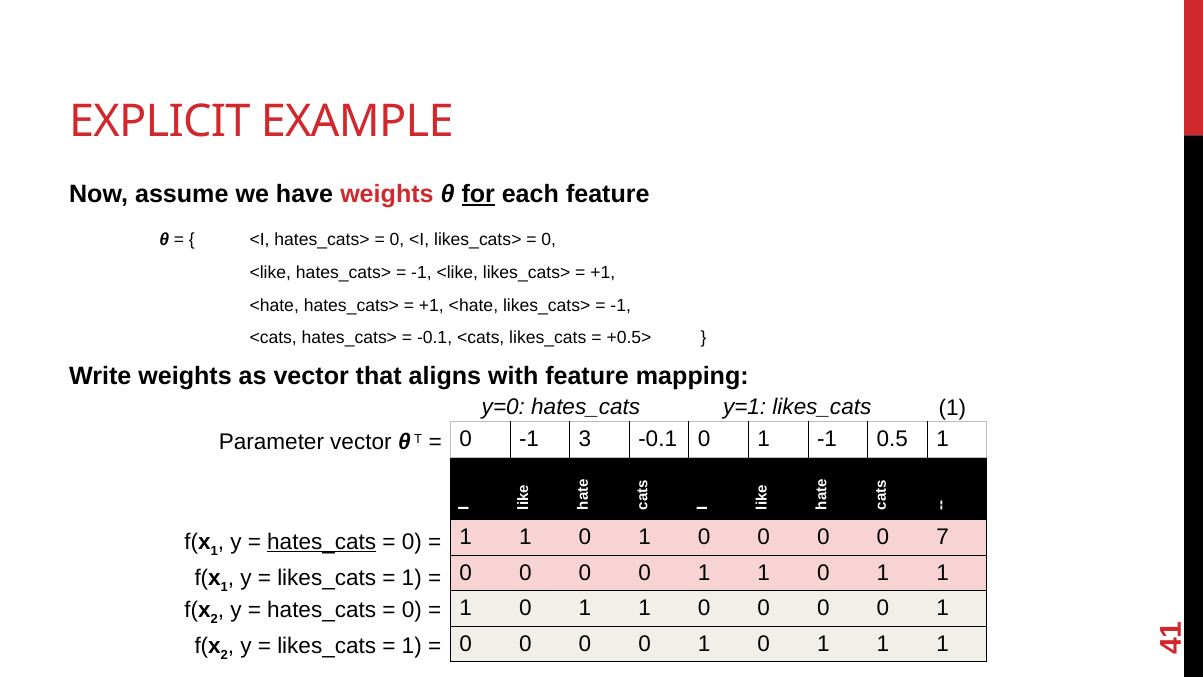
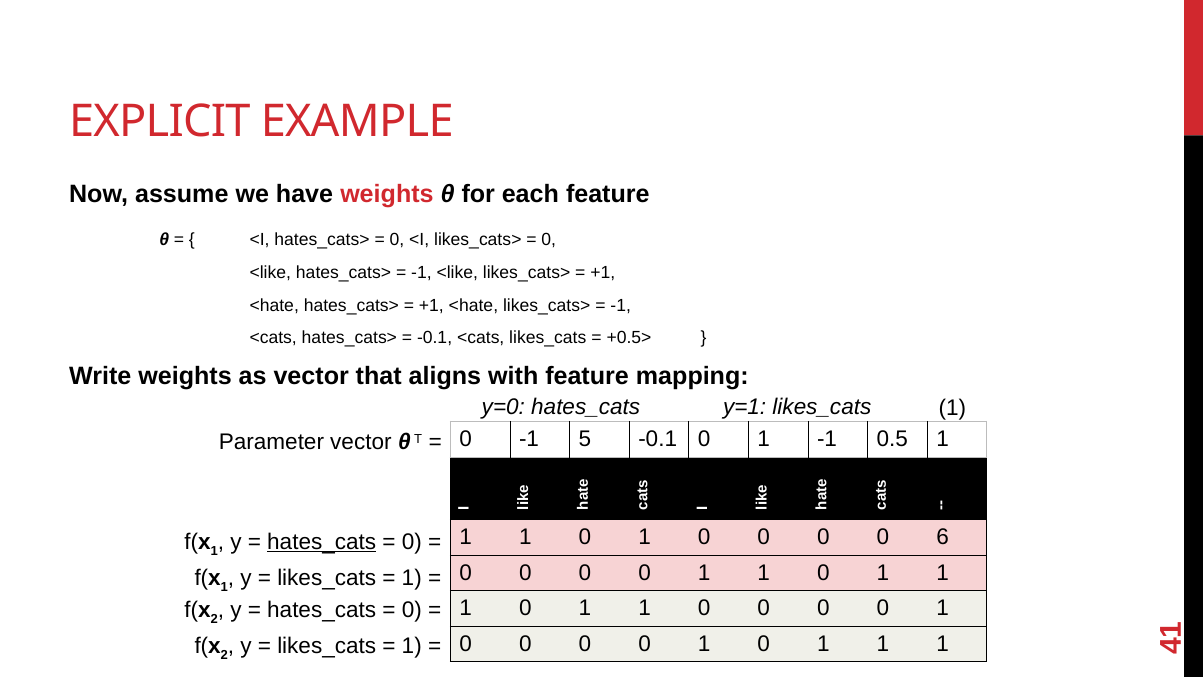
for underline: present -> none (478, 194)
3: 3 -> 5 (585, 439)
7: 7 -> 6 (943, 536)
